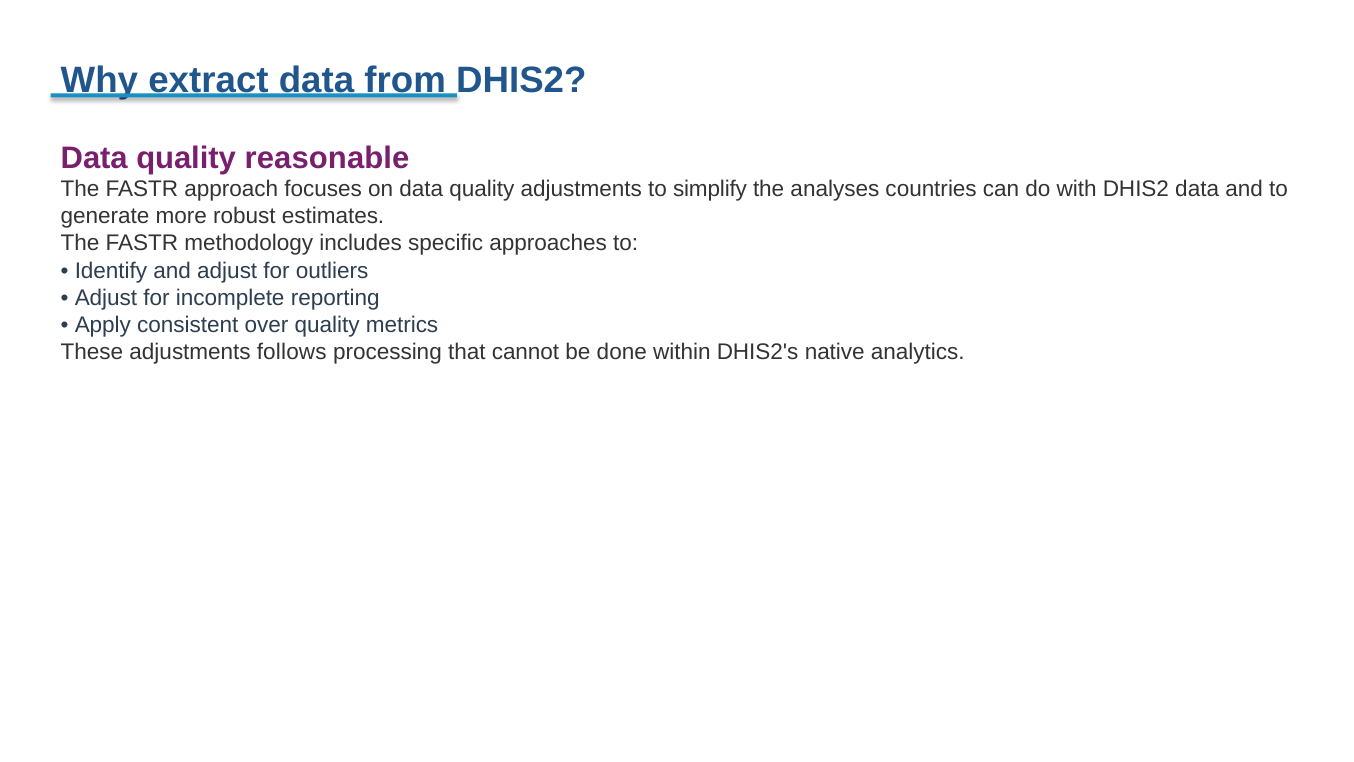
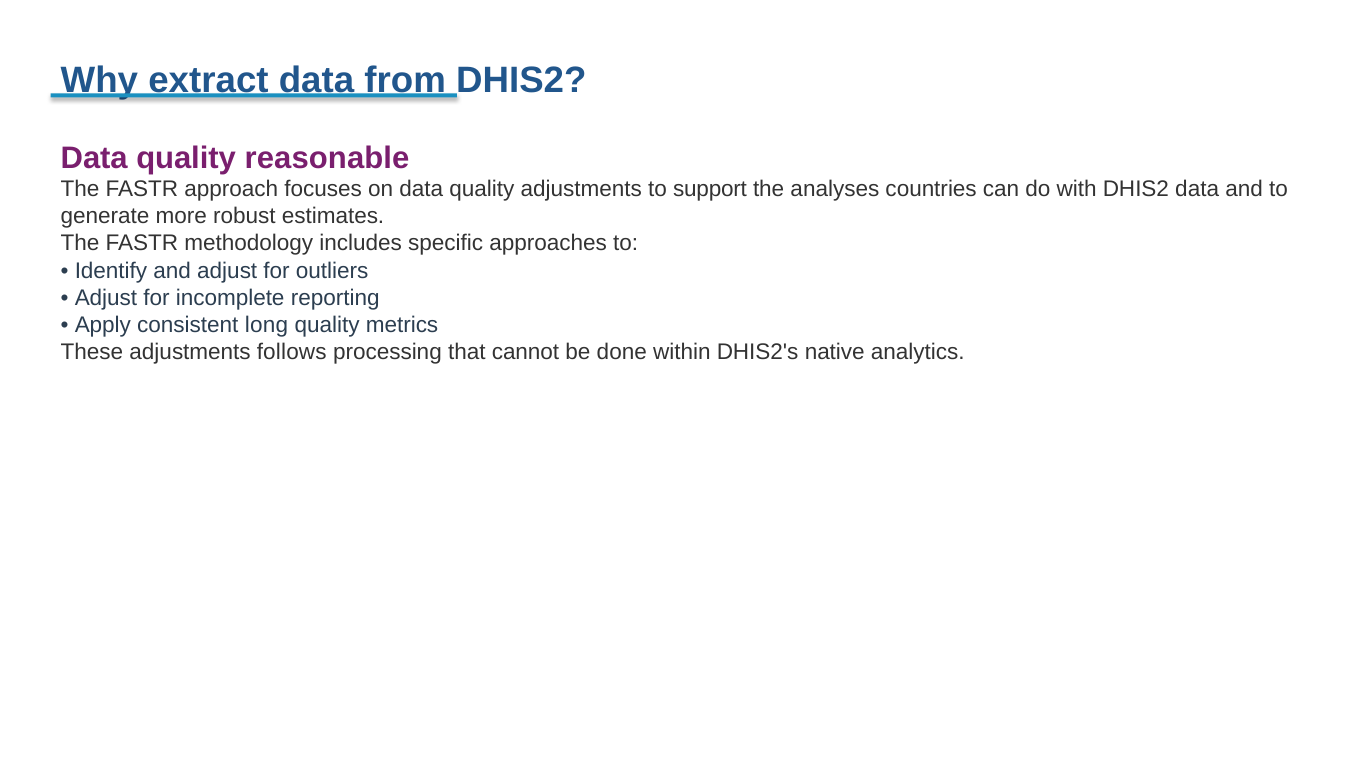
simplify: simplify -> support (710, 189)
over: over -> long (266, 325)
